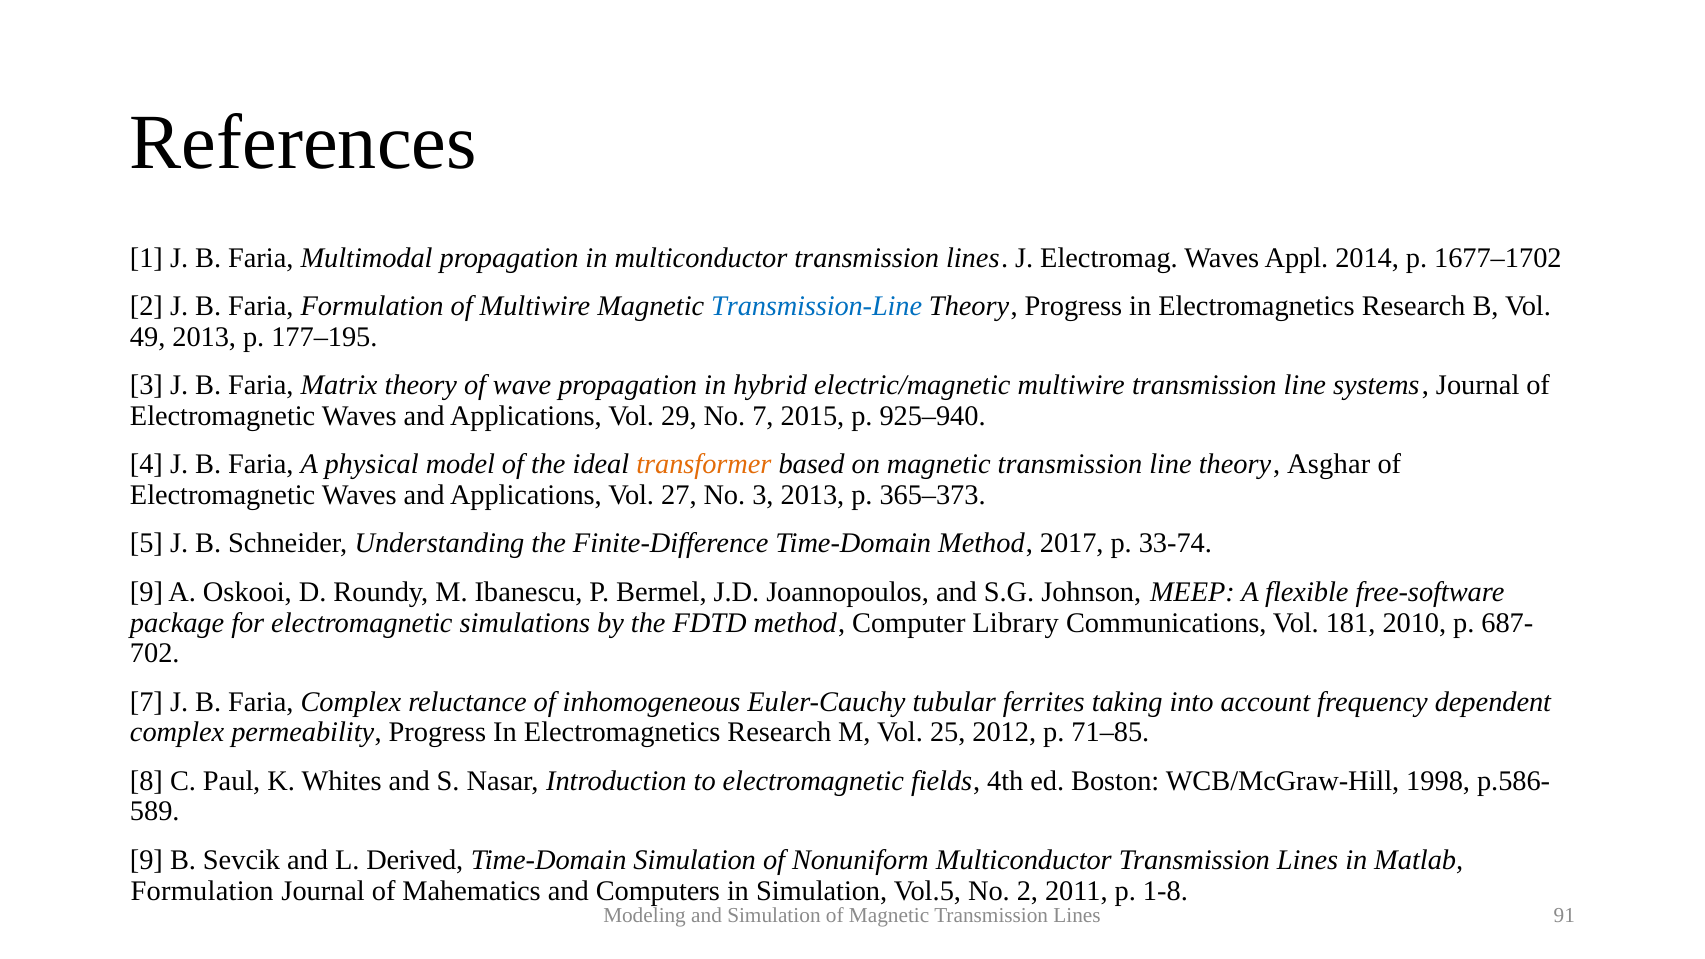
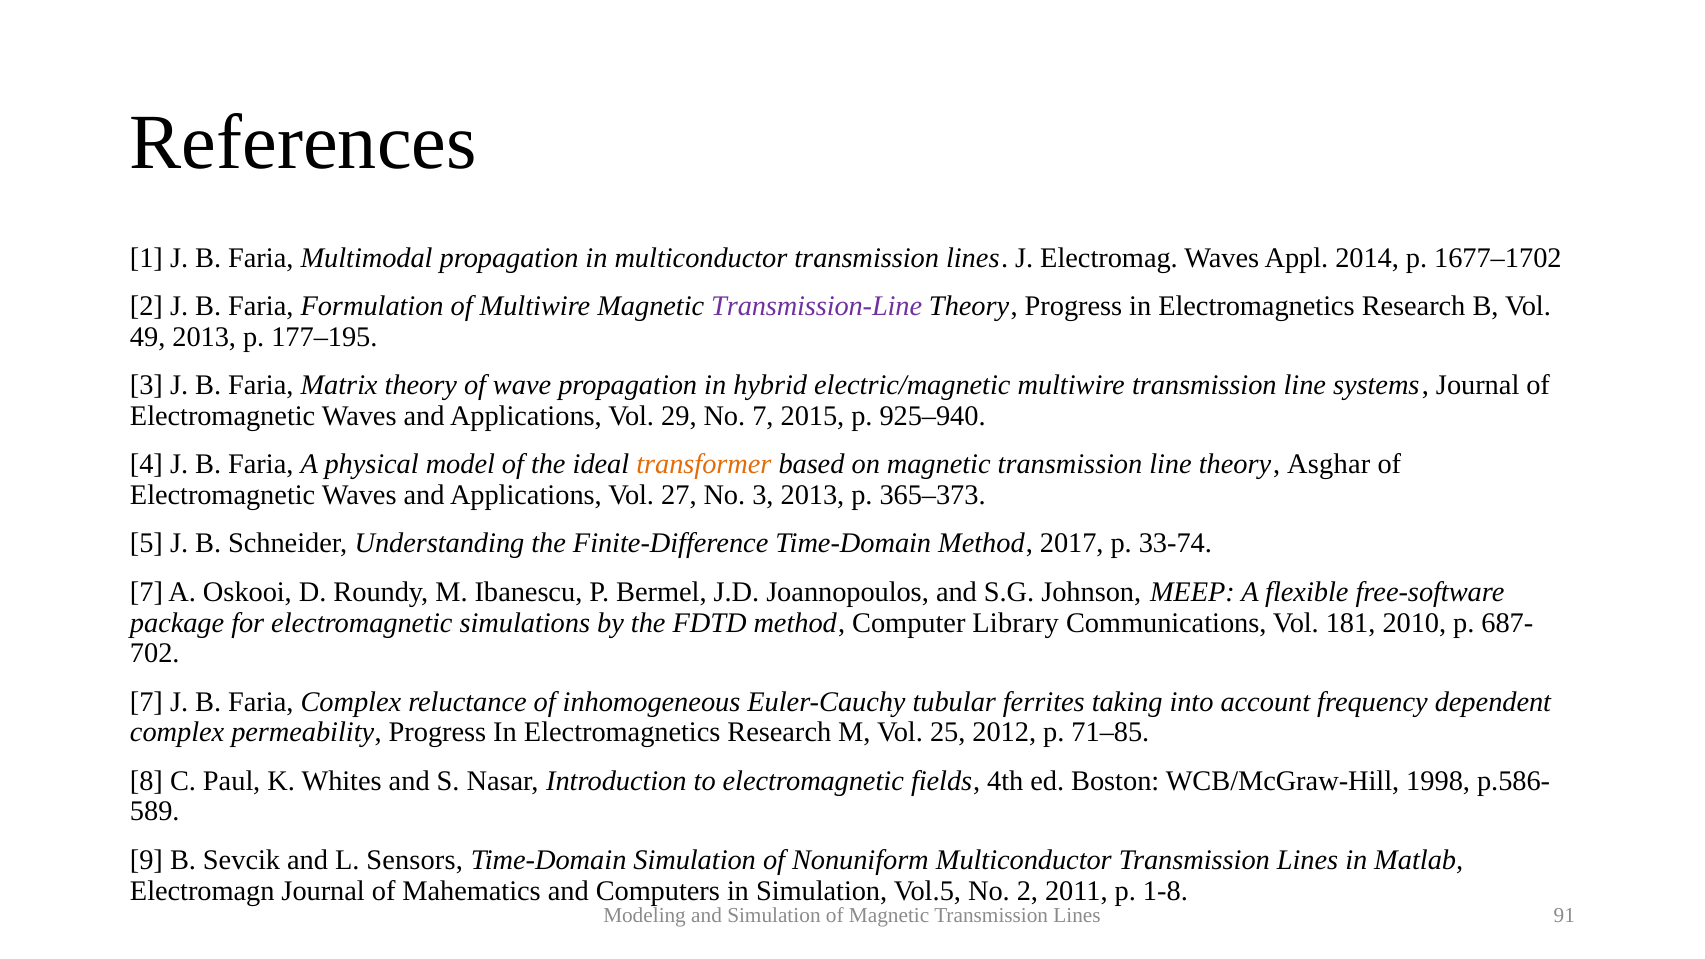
Transmission-Line colour: blue -> purple (817, 306)
9: 9 -> 7 (146, 592)
Derived: Derived -> Sensors (415, 860)
Formulation: Formulation -> Electromagn (202, 891)
